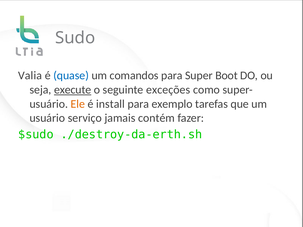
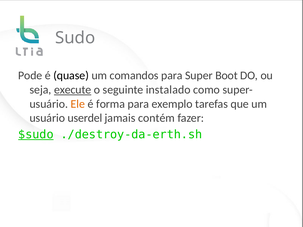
Valia: Valia -> Pode (30, 76)
quase colour: blue -> black (71, 76)
exceções: exceções -> instalado (168, 90)
install: install -> forma (111, 104)
serviço: serviço -> userdel (85, 118)
$sudo underline: none -> present (36, 135)
